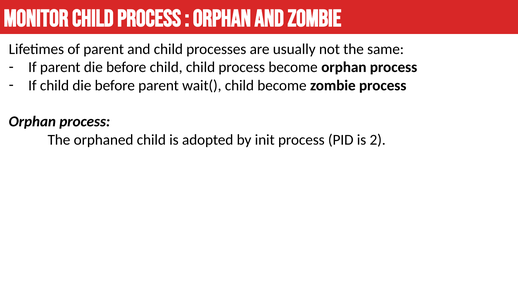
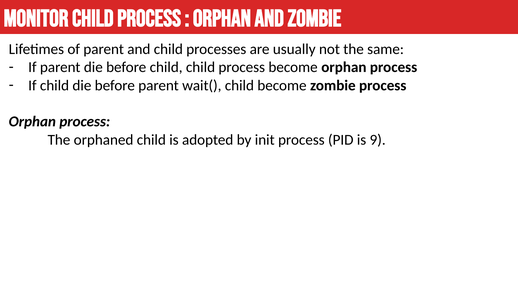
2: 2 -> 9 (378, 140)
